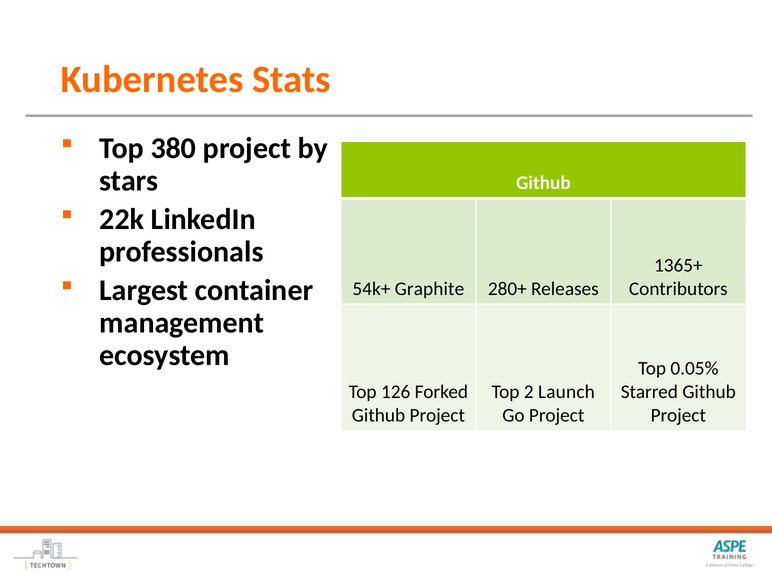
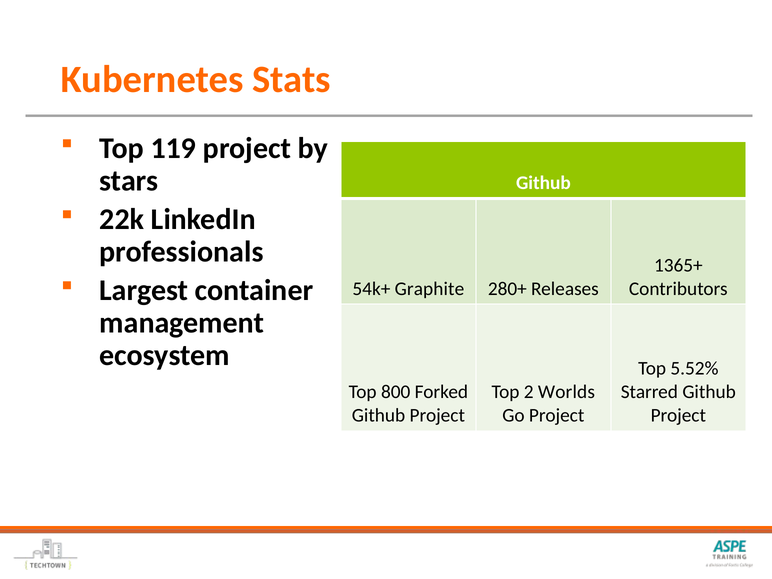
380: 380 -> 119 (173, 149)
0.05%: 0.05% -> 5.52% (694, 368)
126: 126 -> 800 (396, 392)
Launch: Launch -> Worlds (566, 392)
